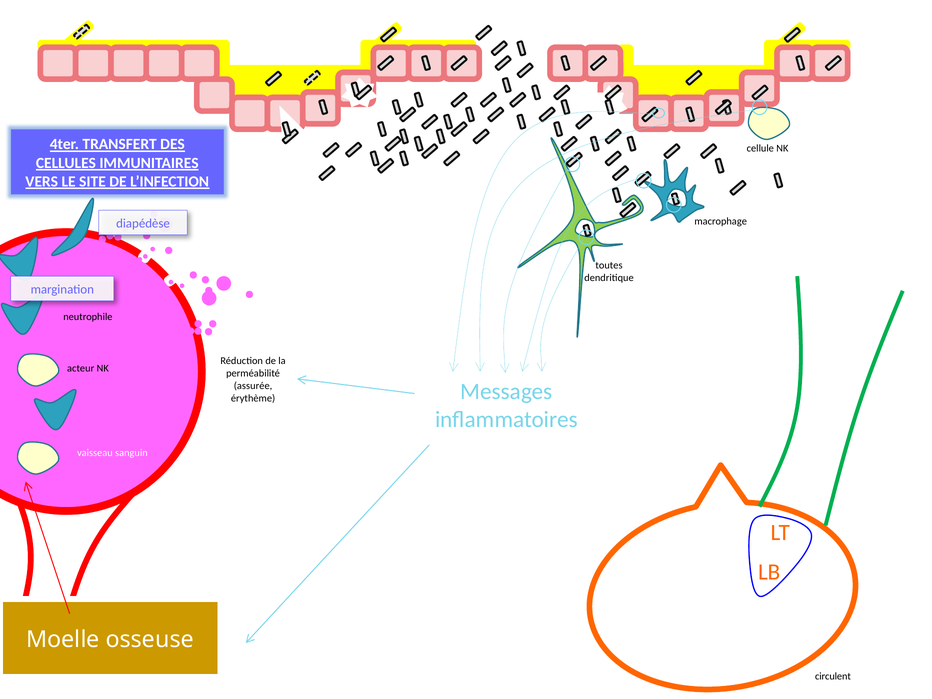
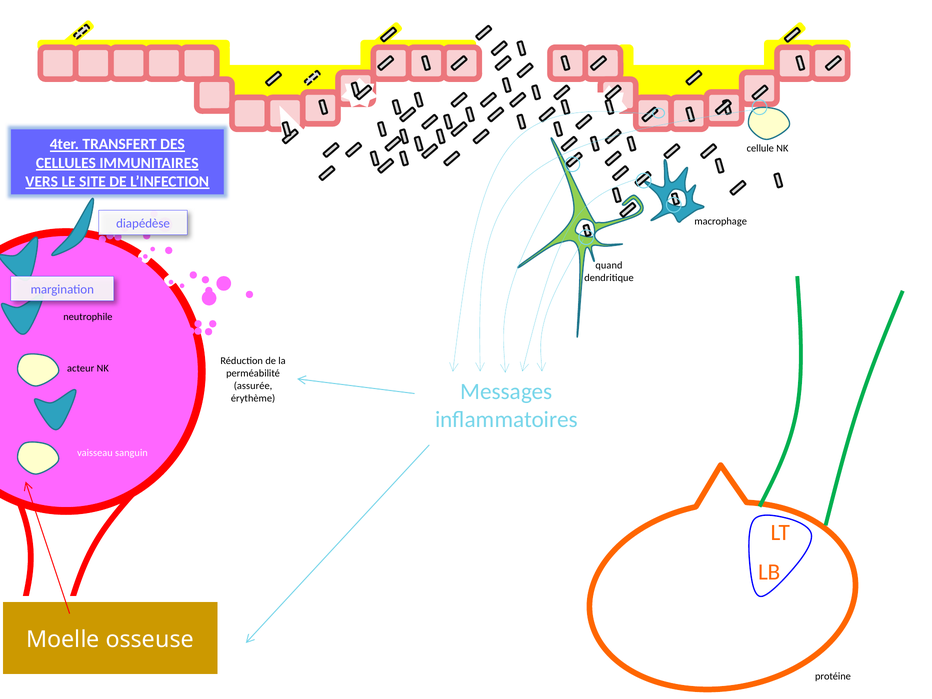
toutes: toutes -> quand (609, 266)
circulent: circulent -> protéine (833, 677)
